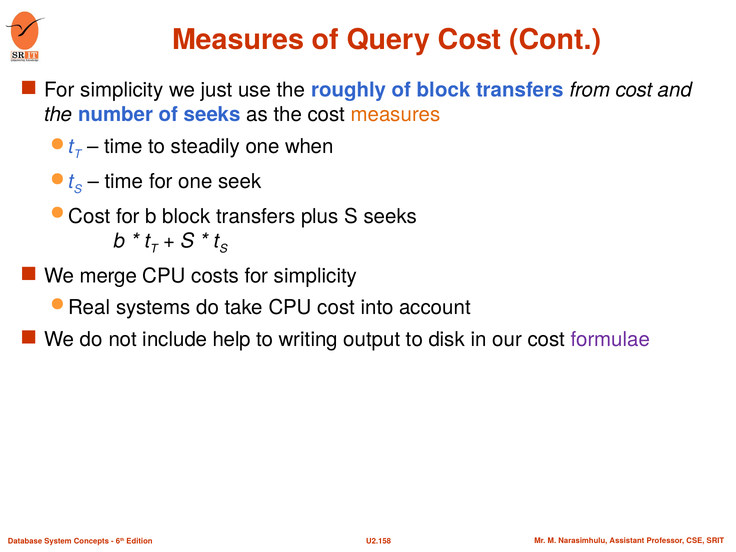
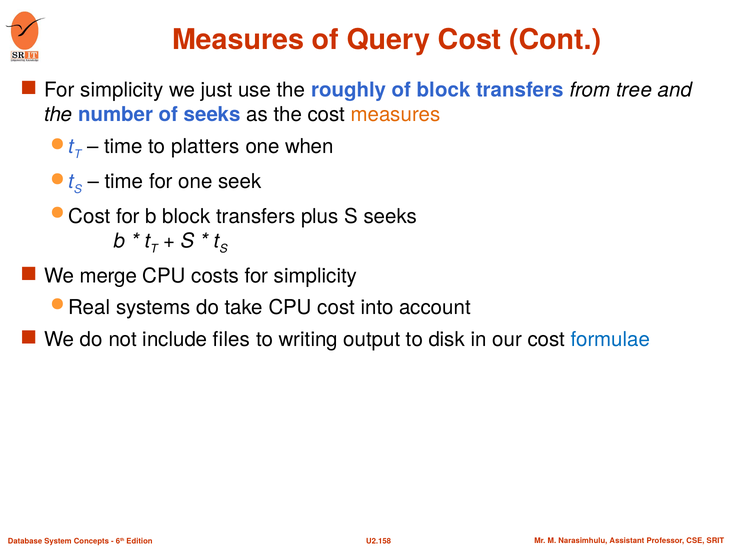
from cost: cost -> tree (634, 90)
steadily: steadily -> platters (205, 146)
help: help -> files (232, 339)
formulae colour: purple -> blue (610, 339)
